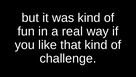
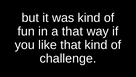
a real: real -> that (72, 31)
